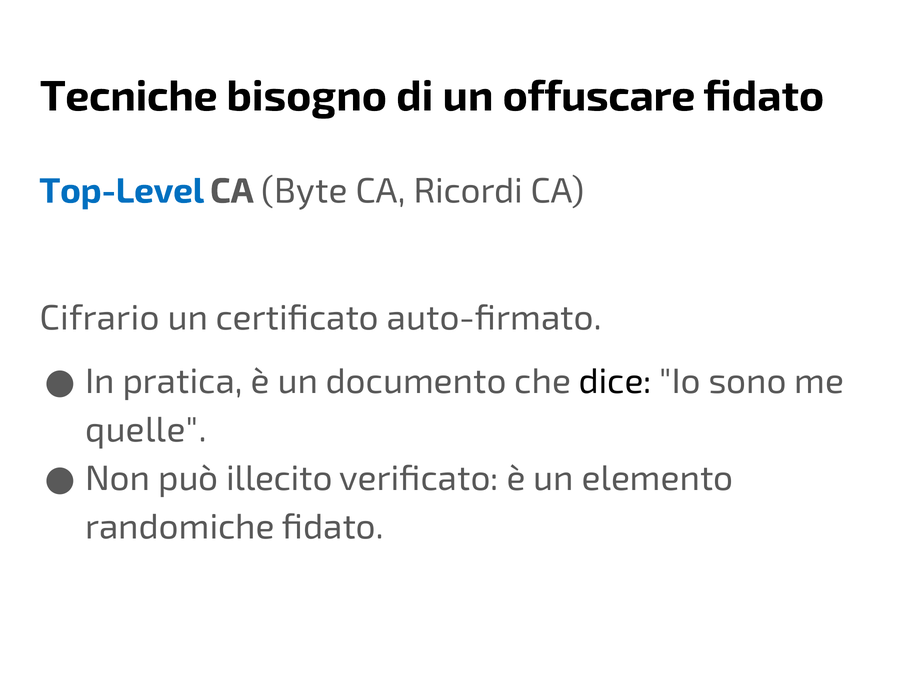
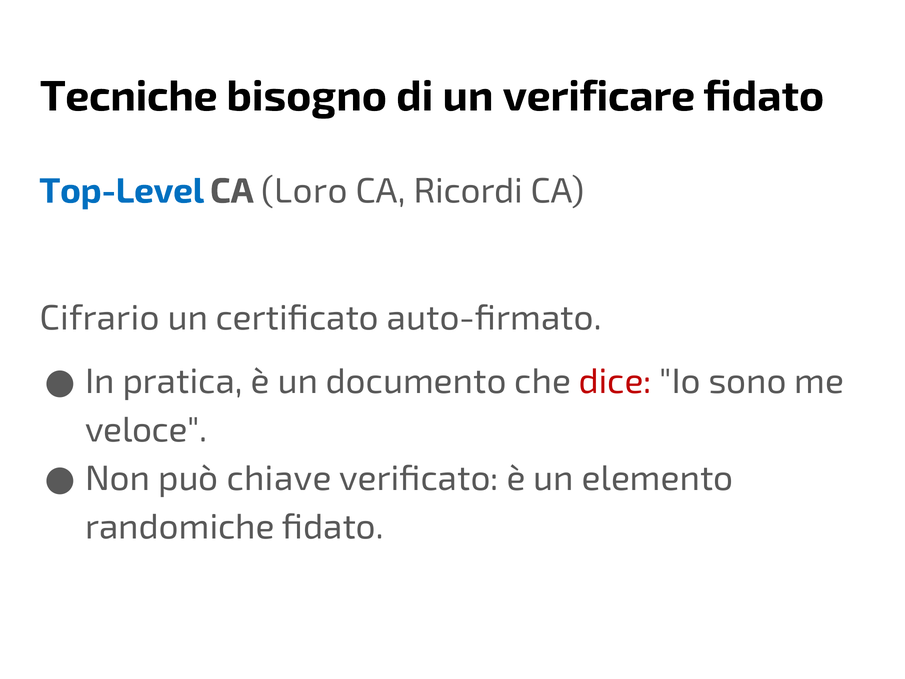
offuscare: offuscare -> verificare (599, 96)
Byte: Byte -> Loro (305, 191)
dice colour: black -> red (615, 382)
quelle: quelle -> veloce (146, 430)
illecito: illecito -> chiave (279, 478)
